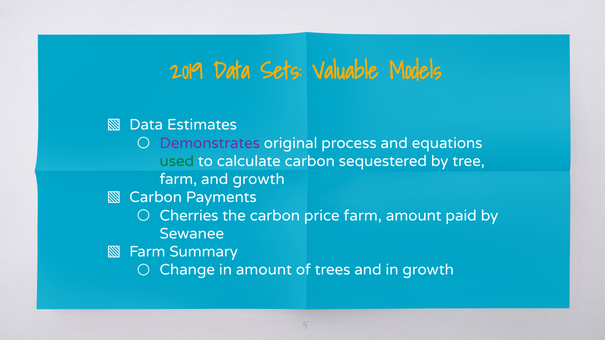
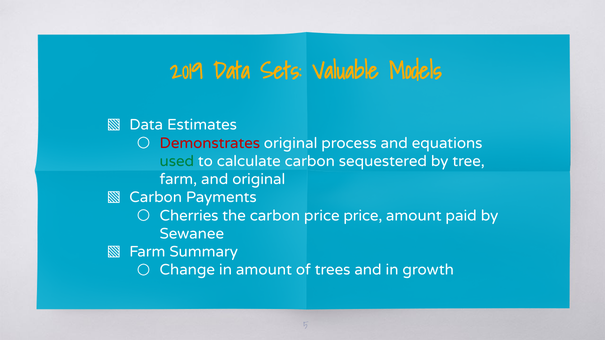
Demonstrates colour: purple -> red (210, 143)
and growth: growth -> original (259, 179)
price farm: farm -> price (363, 216)
